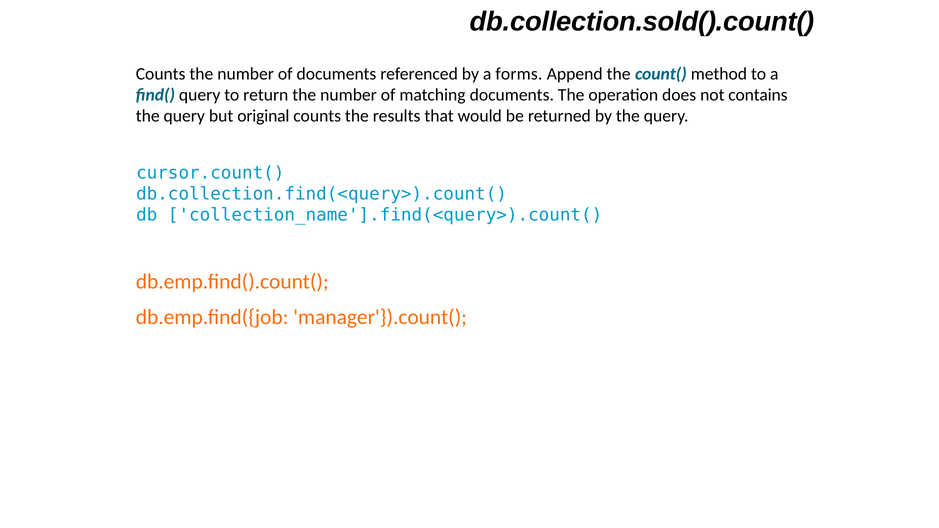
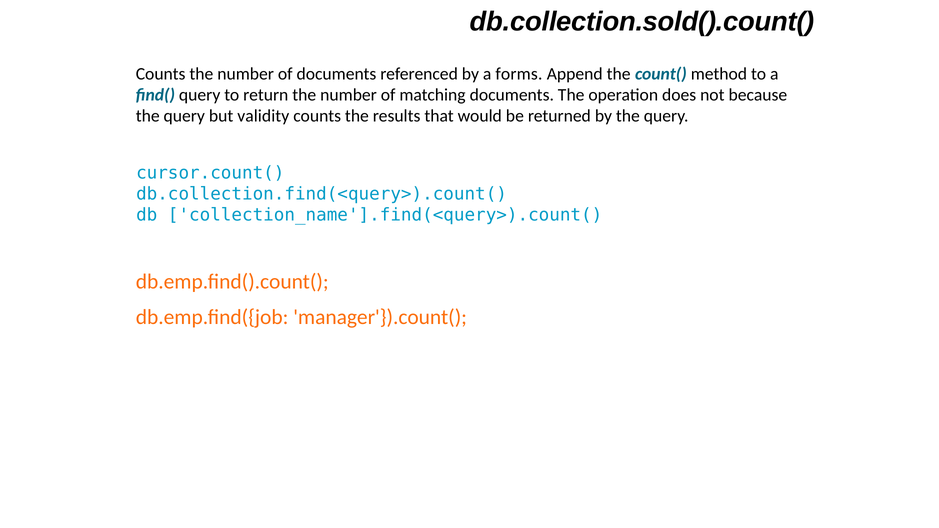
contains: contains -> because (758, 95)
original: original -> validity (263, 116)
